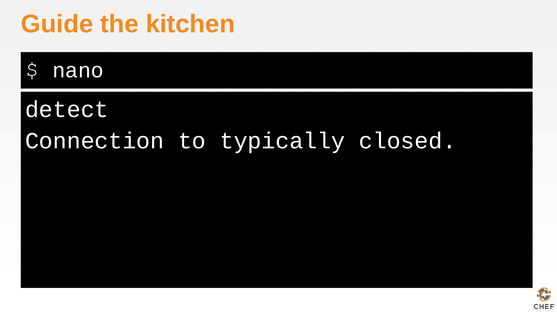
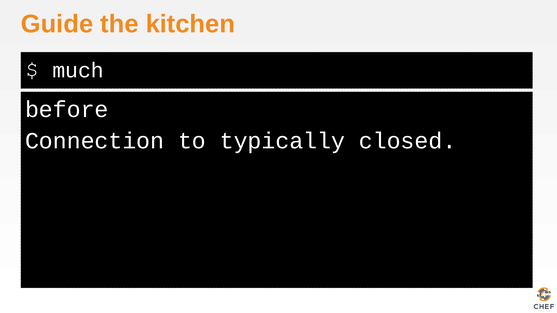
nano: nano -> much (78, 70)
detect: detect -> before (67, 110)
